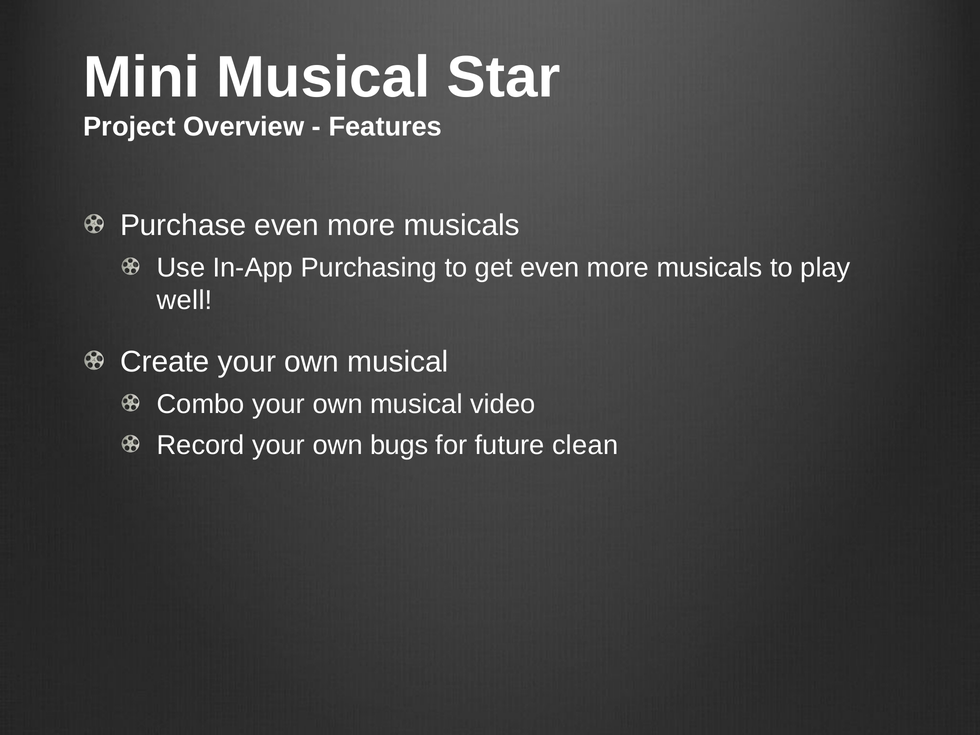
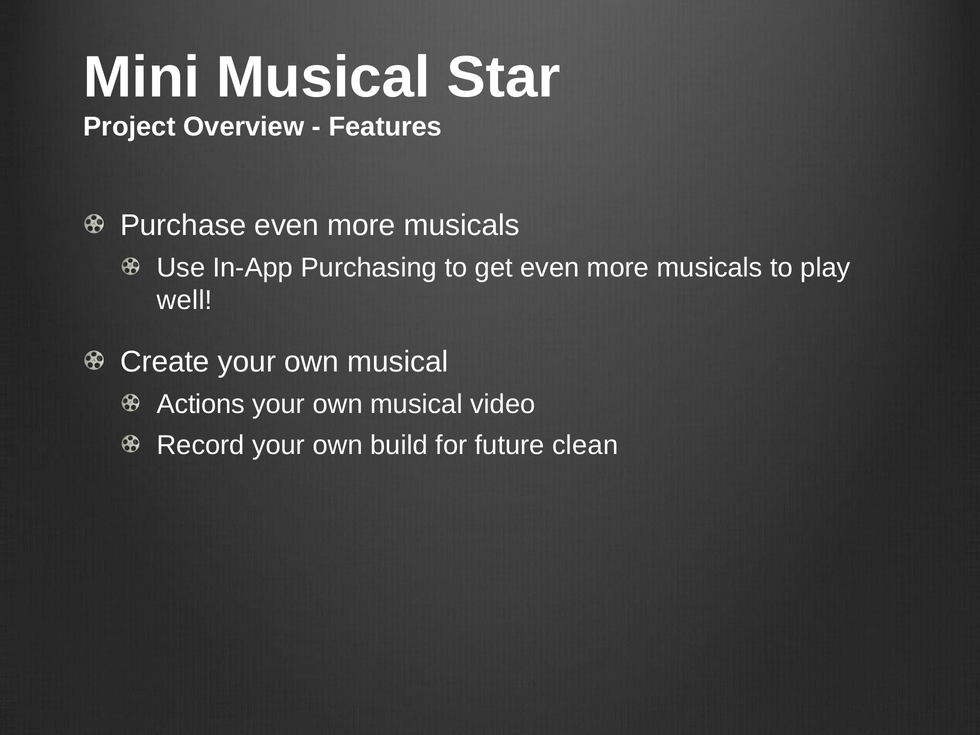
Combo: Combo -> Actions (201, 404)
bugs: bugs -> build (399, 445)
